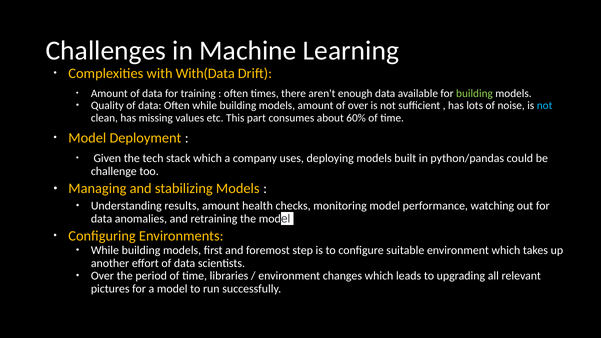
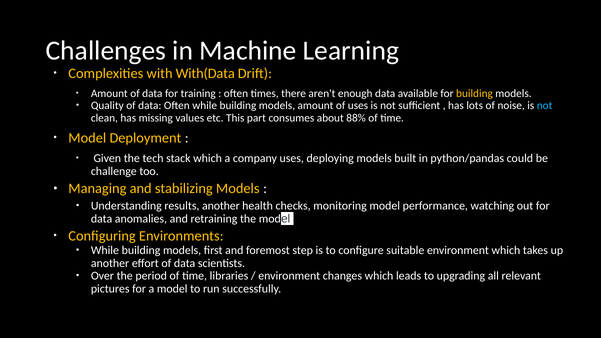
building colour: light green -> yellow (474, 94)
of over: over -> uses (358, 106)
60%: 60% -> 88% (356, 118)
results amount: amount -> another (221, 206)
